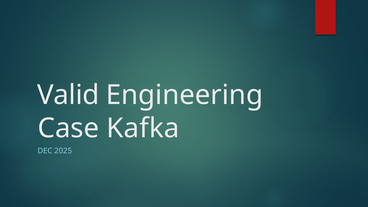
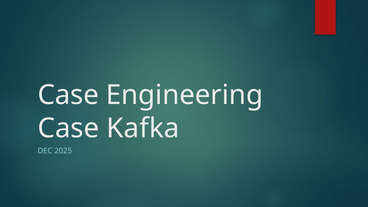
Valid: Valid -> Case (68, 95)
